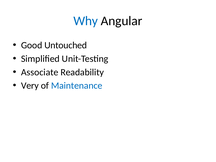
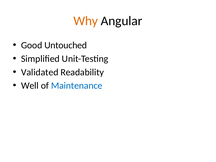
Why colour: blue -> orange (86, 21)
Associate: Associate -> Validated (40, 72)
Very: Very -> Well (30, 86)
